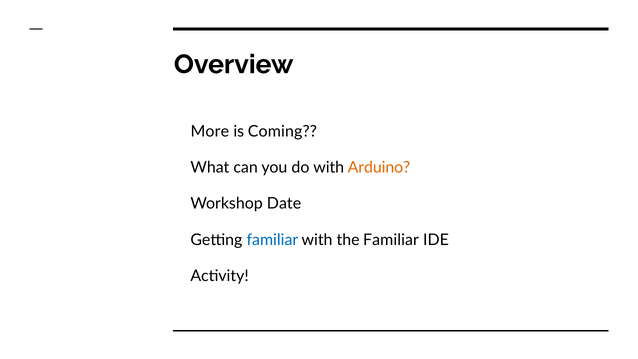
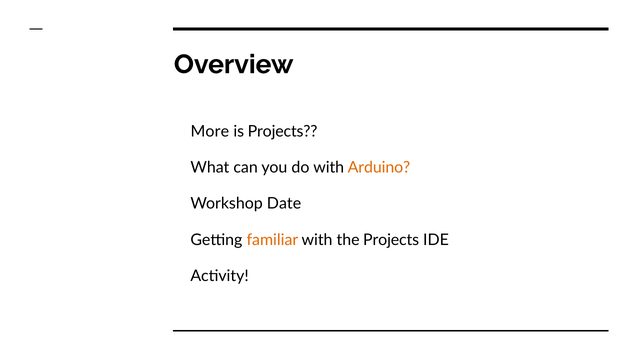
is Coming: Coming -> Projects (283, 131)
familiar colour: blue -> orange (272, 240)
the Familiar: Familiar -> Projects (391, 240)
